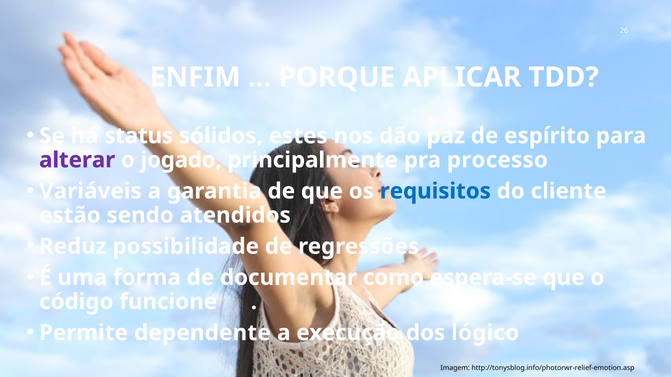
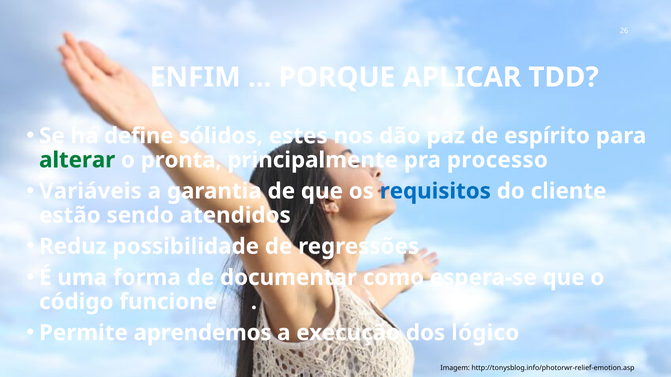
status: status -> define (139, 136)
alterar colour: purple -> green (77, 160)
jogado: jogado -> pronta (181, 160)
dependente: dependente -> aprendemos (203, 333)
